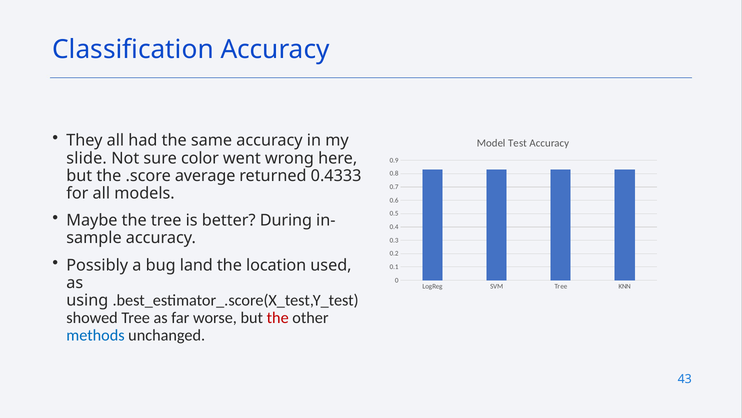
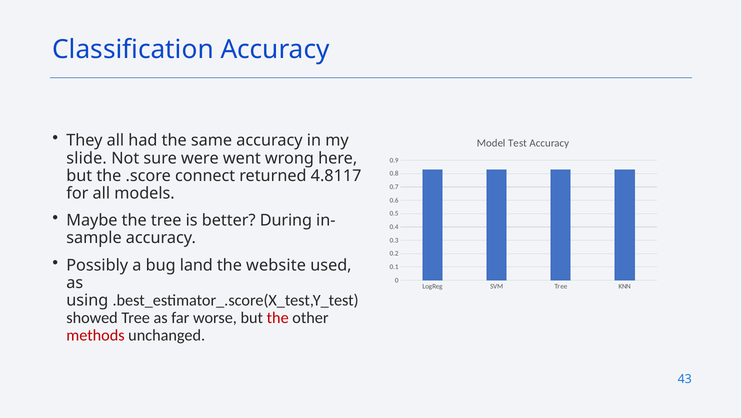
color: color -> were (200, 158)
average: average -> connect (205, 175)
0.4333: 0.4333 -> 4.8117 (336, 175)
location: location -> website (276, 265)
methods colour: blue -> red (95, 335)
